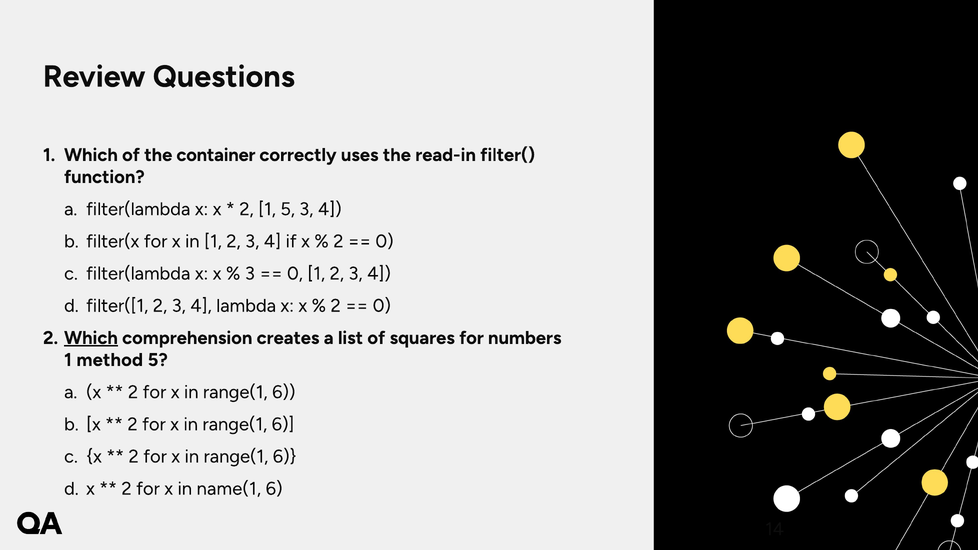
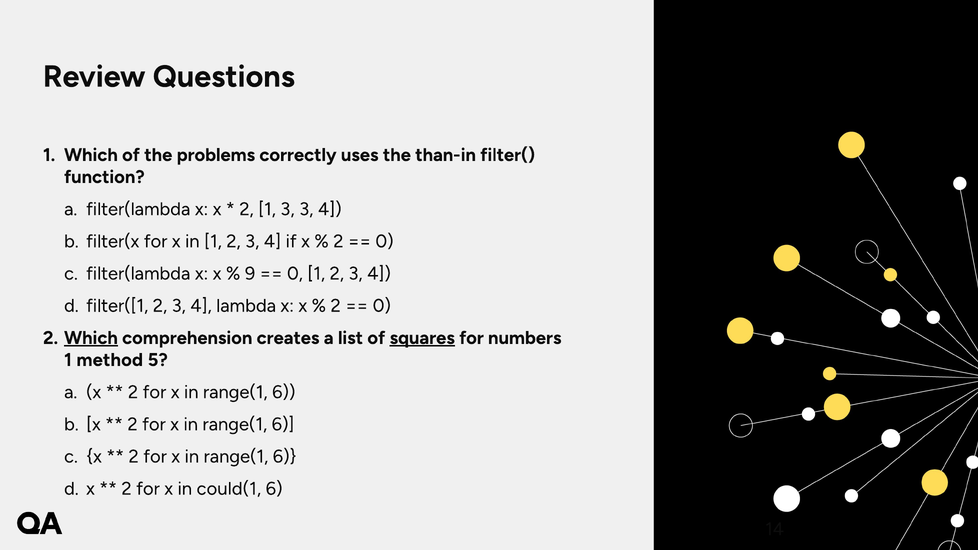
container: container -> problems (216, 155)
read-in: read-in -> than-in (446, 155)
1 5: 5 -> 3 (287, 209)
3: 3 -> 9 (250, 274)
squares underline: none -> present (422, 338)
name(1: name(1 -> could(1 (229, 489)
